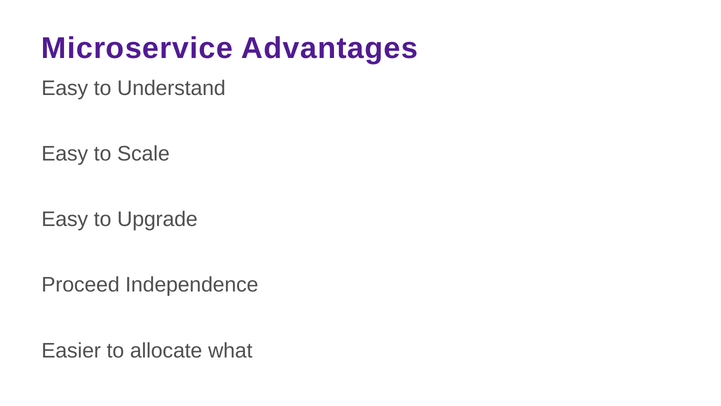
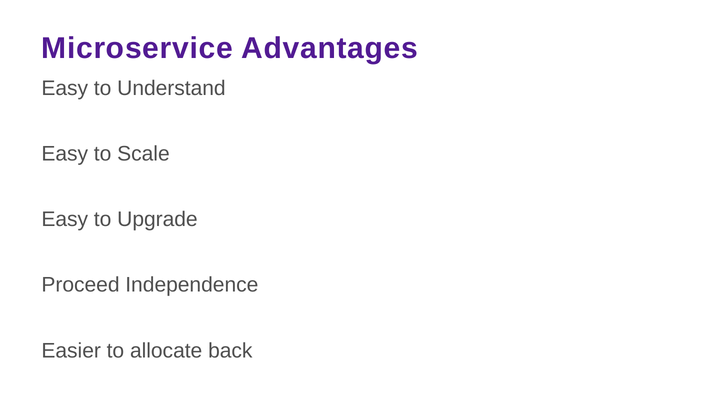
what: what -> back (230, 350)
